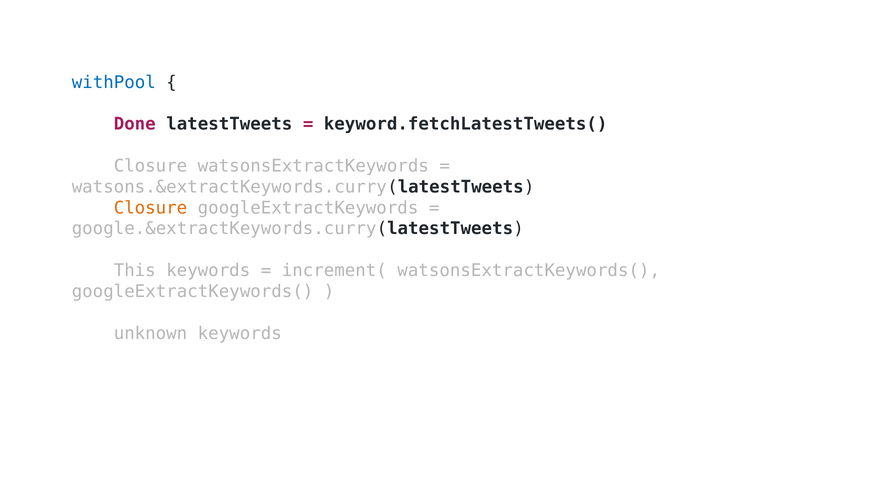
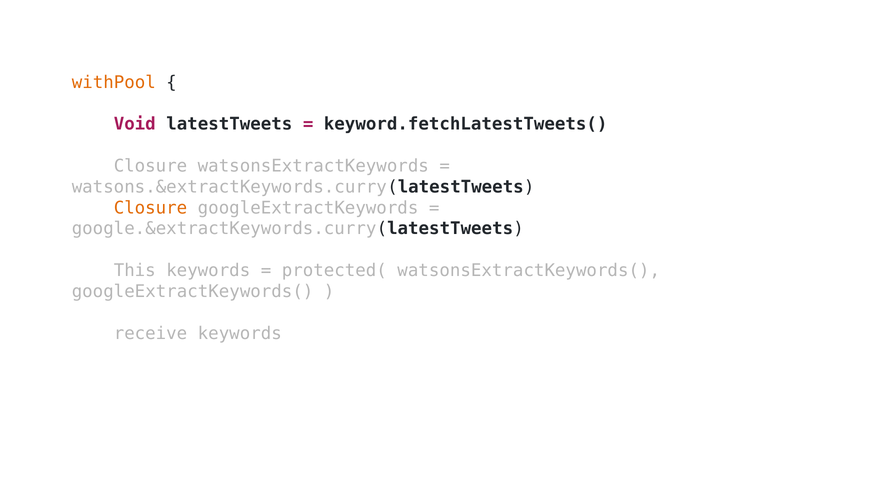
withPool colour: blue -> orange (114, 82)
Done: Done -> Void (135, 124)
increment(: increment( -> protected( (334, 271)
unknown: unknown -> receive (150, 333)
